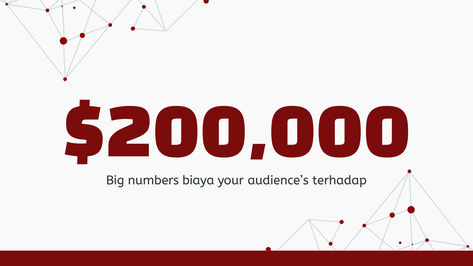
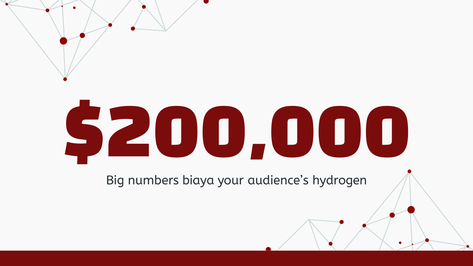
terhadap: terhadap -> hydrogen (340, 180)
